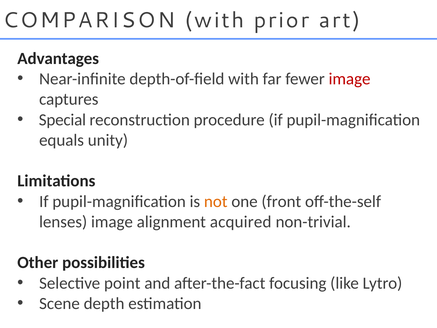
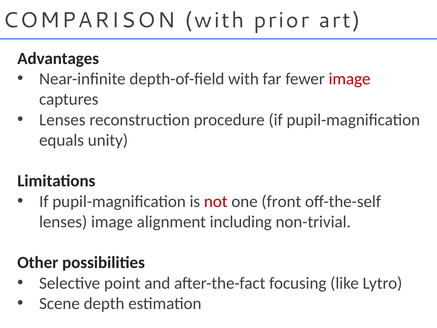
Special: Special -> Lenses (62, 120)
not colour: orange -> red (216, 201)
acquired: acquired -> including (241, 222)
